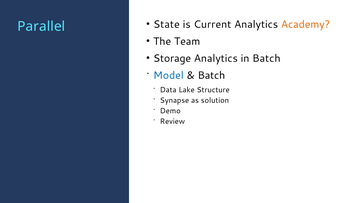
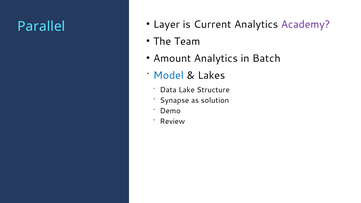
State: State -> Layer (167, 24)
Academy colour: orange -> purple (306, 24)
Storage: Storage -> Amount (172, 58)
Batch: Batch -> Lakes (211, 75)
